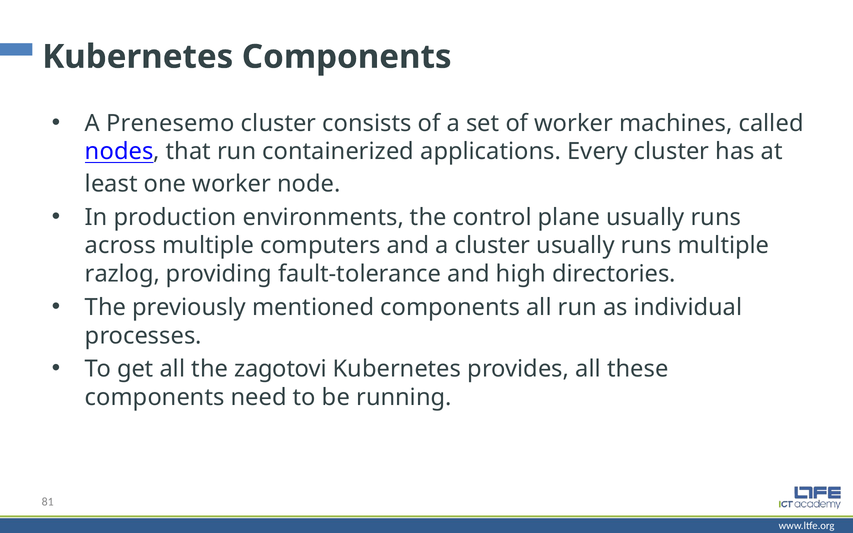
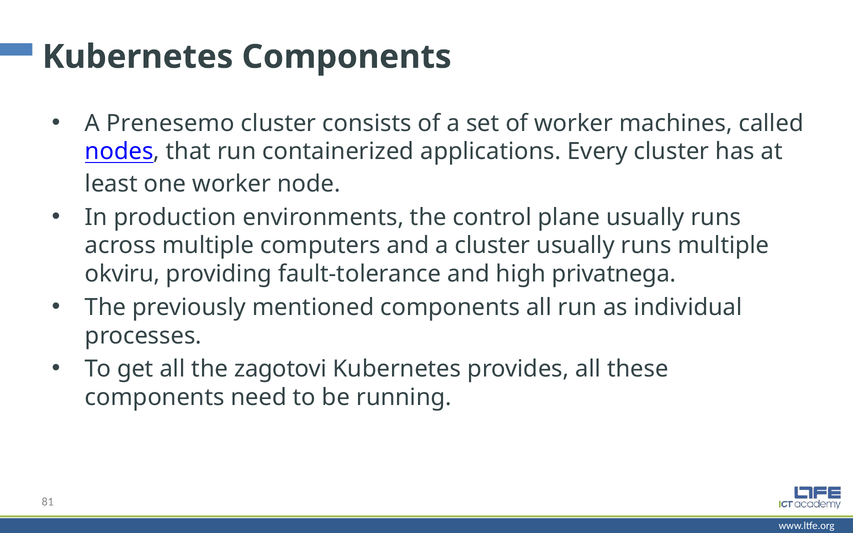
razlog: razlog -> okviru (122, 274)
directories: directories -> privatnega (614, 274)
